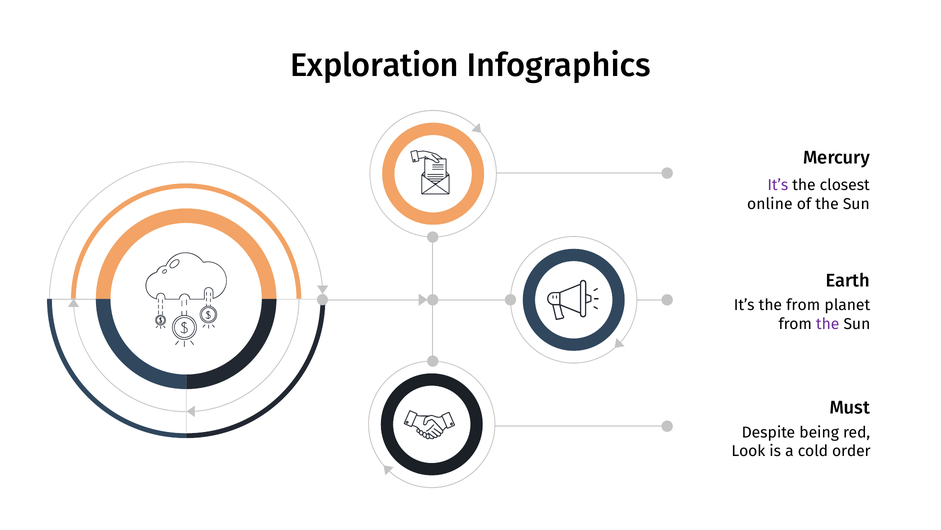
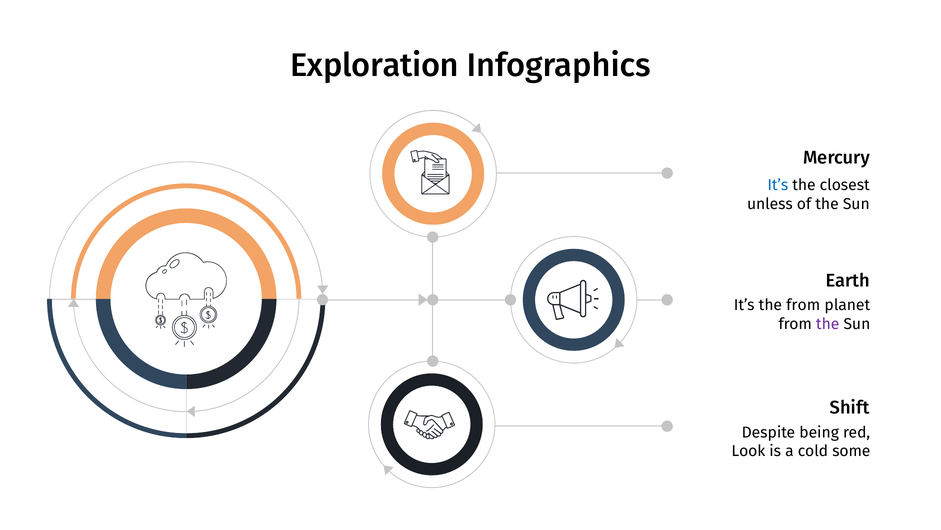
It’s colour: purple -> blue (778, 185)
online: online -> unless (770, 204)
Must: Must -> Shift (850, 407)
order: order -> some (851, 451)
